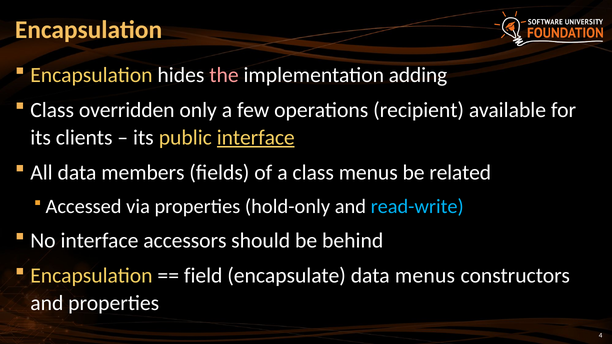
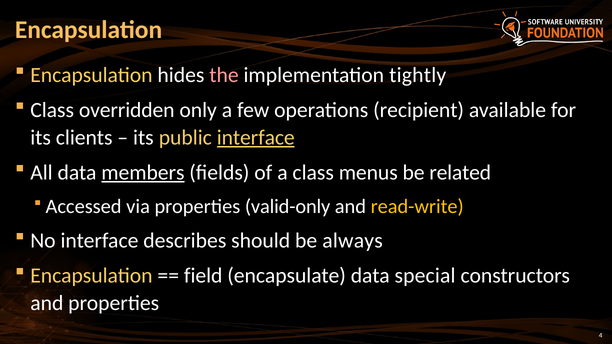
adding: adding -> tightly (418, 75)
members underline: none -> present (143, 173)
hold-only: hold-only -> valid-only (288, 207)
read-write colour: light blue -> yellow (417, 207)
accessors: accessors -> describes (185, 241)
behind: behind -> always (353, 241)
data menus: menus -> special (425, 276)
